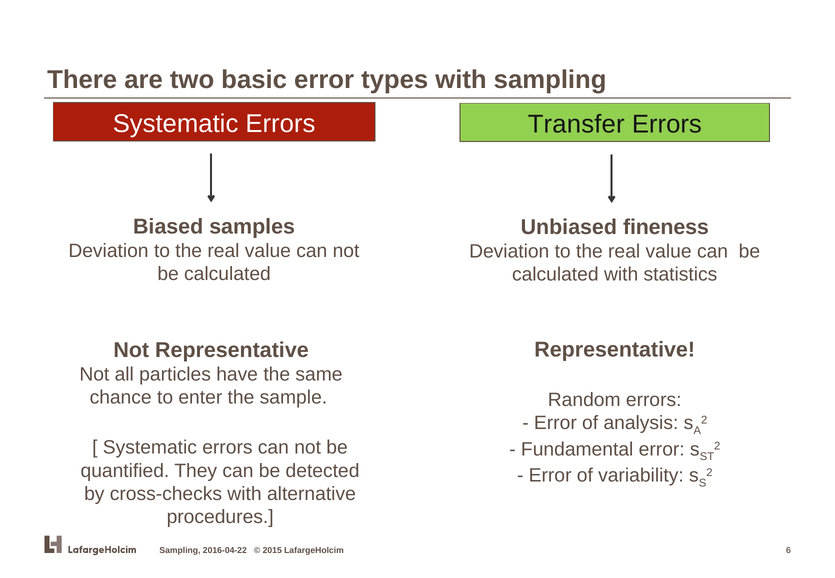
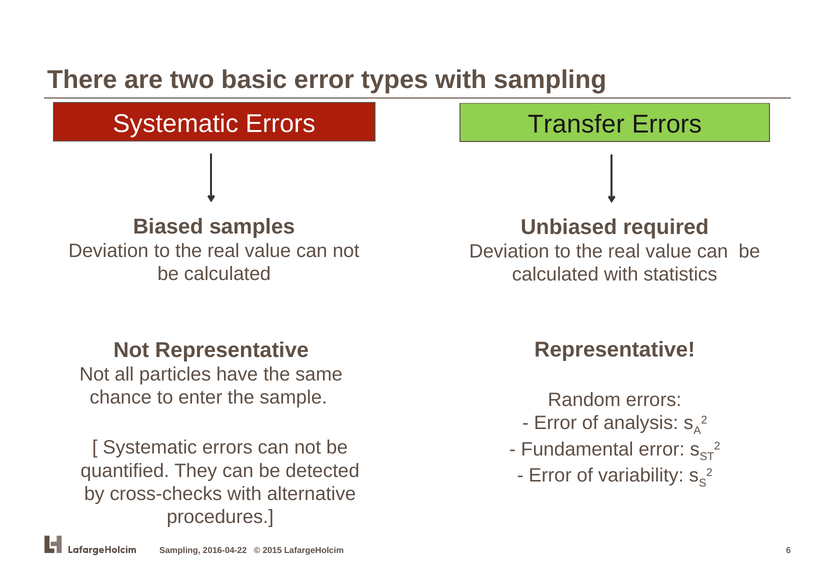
fineness: fineness -> required (666, 227)
